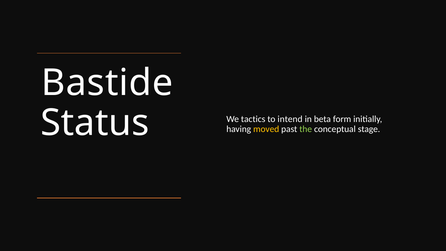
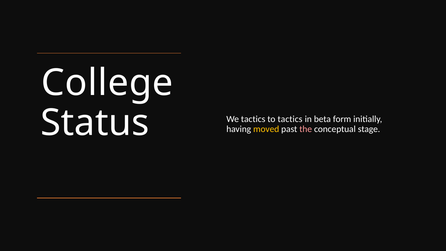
Bastide: Bastide -> College (107, 83)
to intend: intend -> tactics (290, 119)
the colour: light green -> pink (306, 129)
